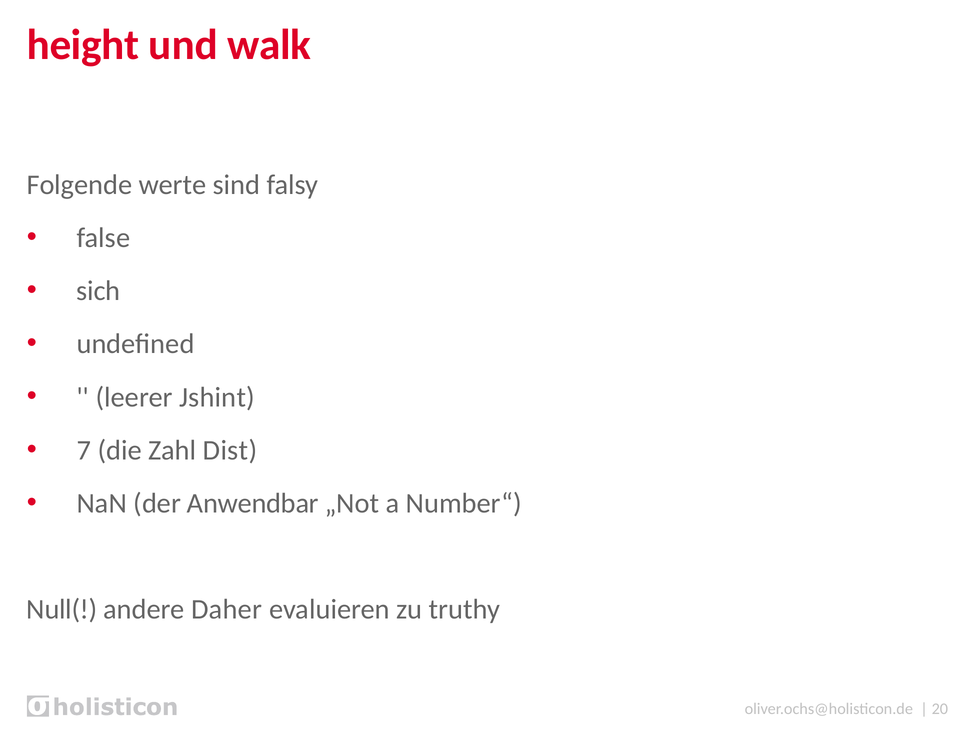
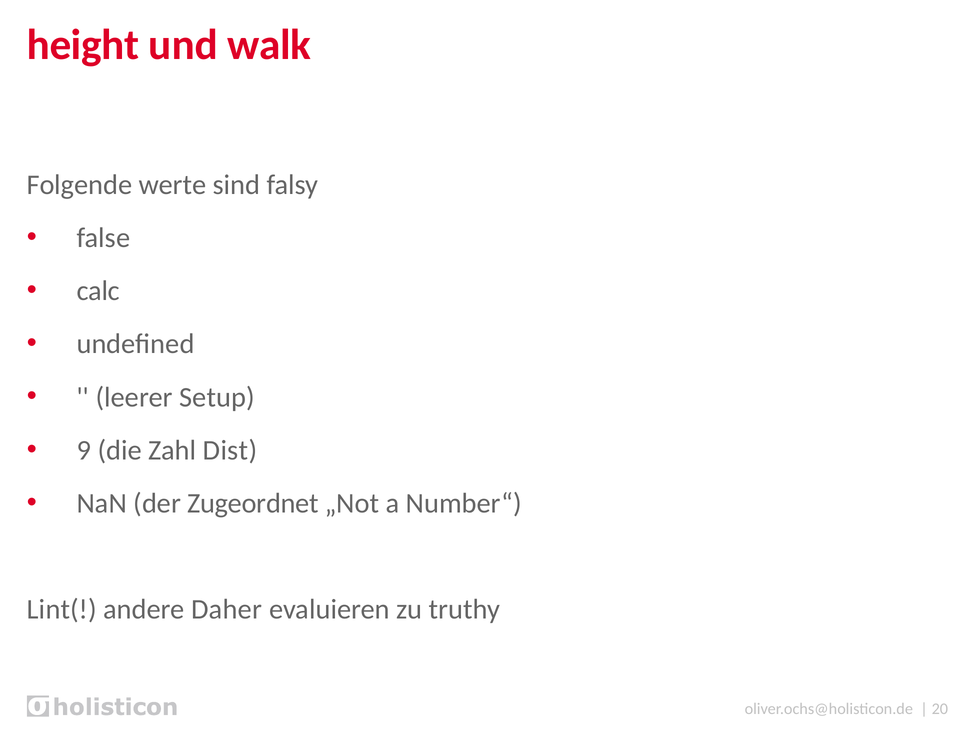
sich: sich -> calc (98, 291)
Jshint: Jshint -> Setup (217, 397)
7: 7 -> 9 (84, 450)
Anwendbar: Anwendbar -> Zugeordnet (253, 503)
Null(: Null( -> Lint( (62, 610)
